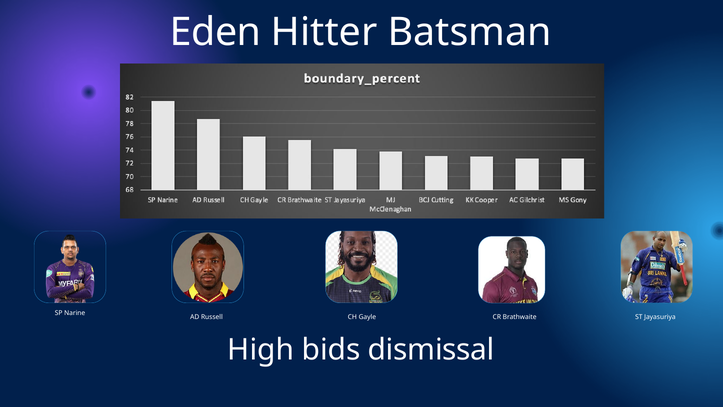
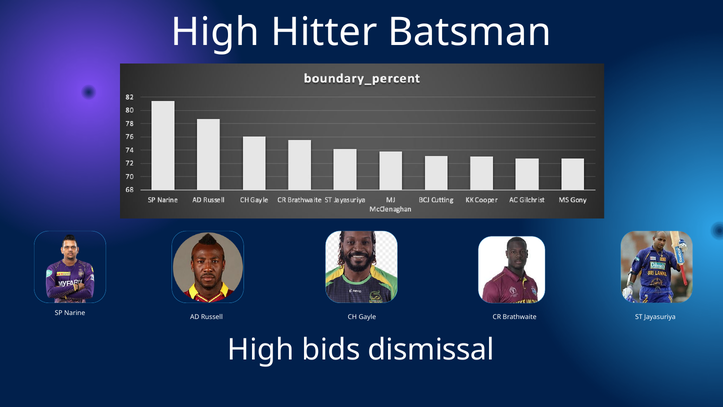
Eden: Eden -> High (215, 32)
